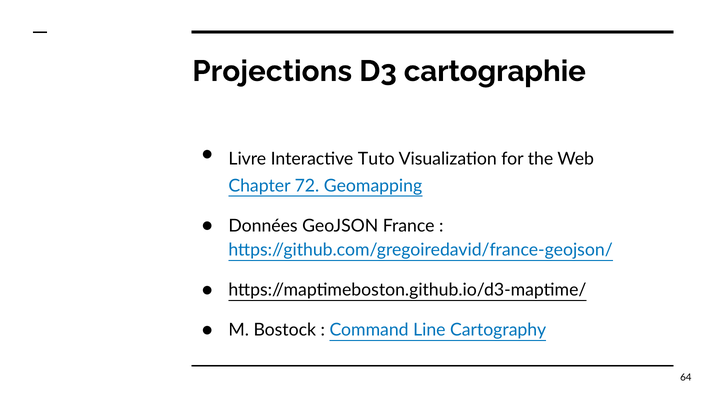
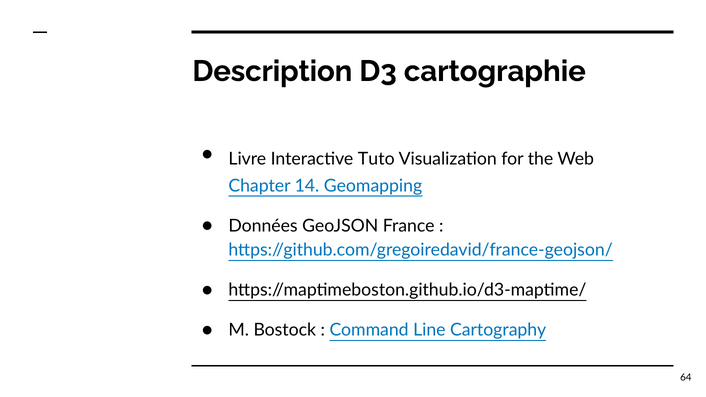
Projections: Projections -> Description (272, 71)
72: 72 -> 14 (307, 186)
